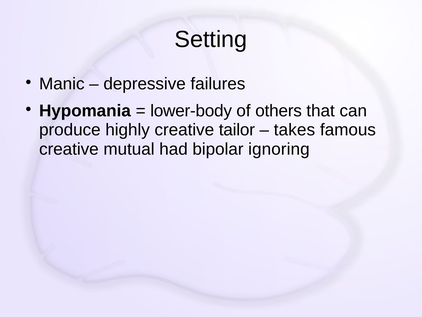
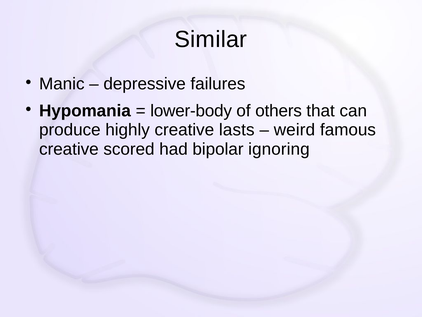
Setting: Setting -> Similar (211, 39)
tailor: tailor -> lasts (237, 130)
takes: takes -> weird (294, 130)
mutual: mutual -> scored (129, 149)
